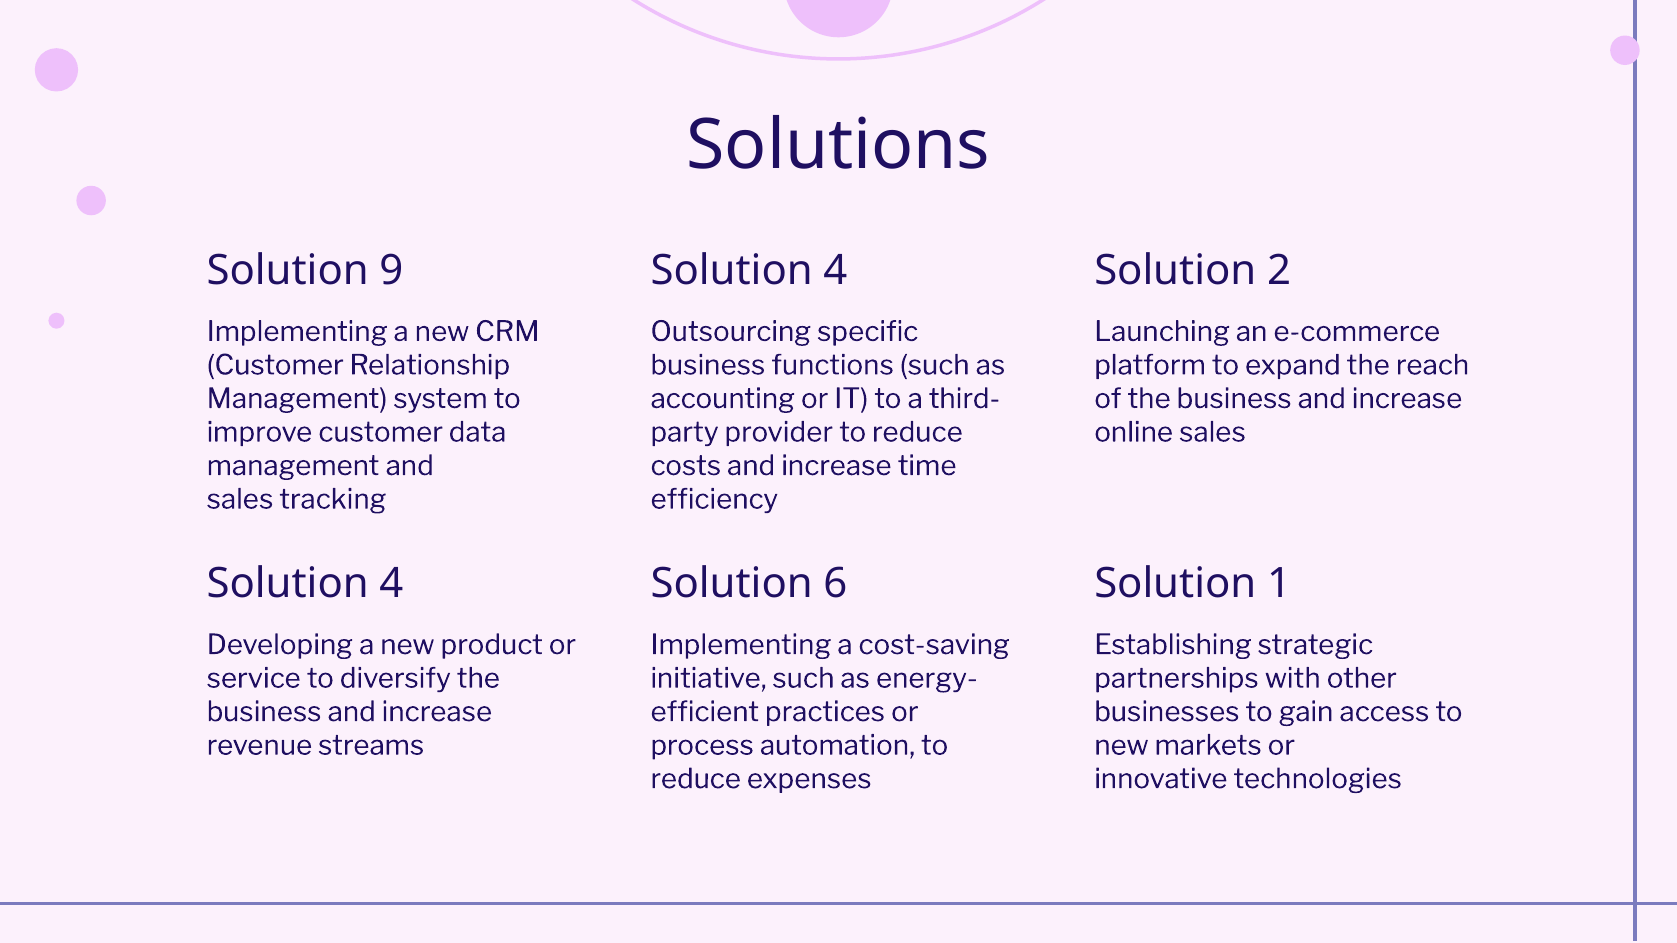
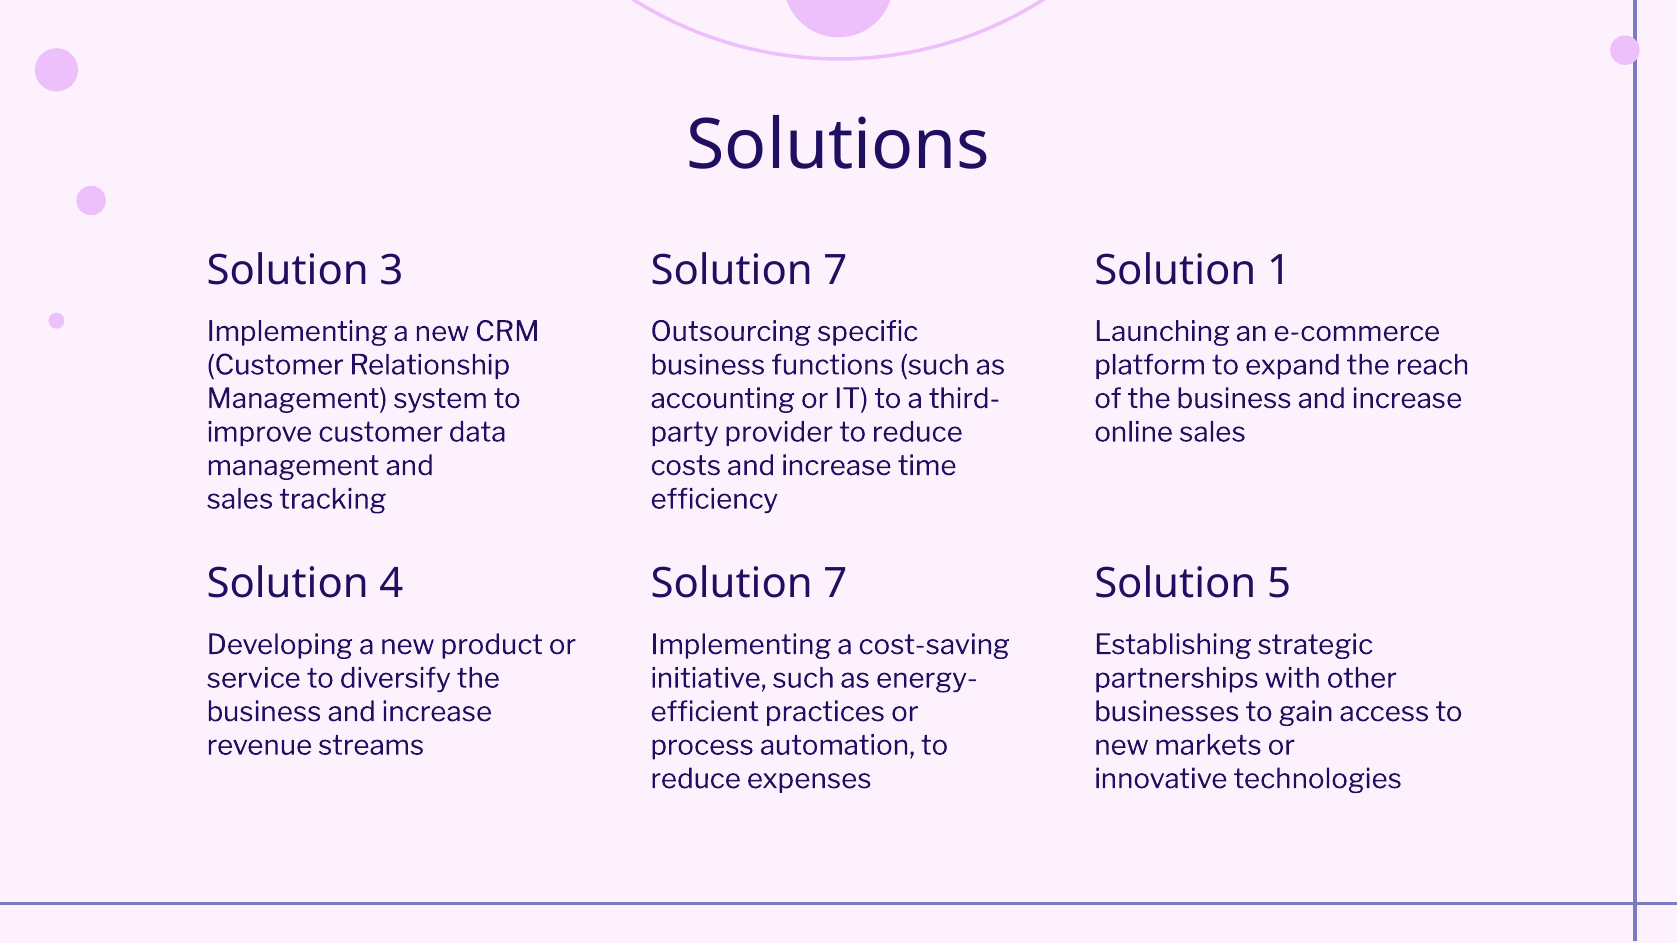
9: 9 -> 3 (391, 271)
4: 4 -> 7 (835, 271)
2: 2 -> 1 (1279, 271)
4 Solution 6: 6 -> 7 (835, 584)
1: 1 -> 5 (1279, 584)
